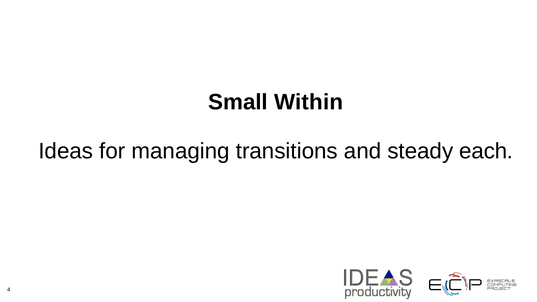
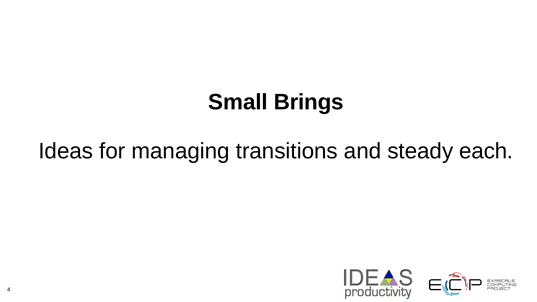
Within: Within -> Brings (309, 102)
